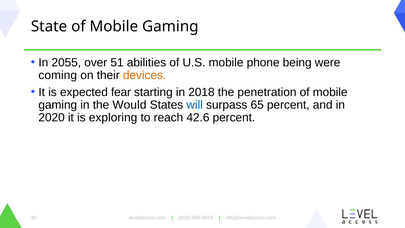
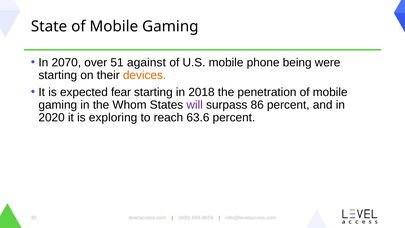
2055: 2055 -> 2070 (66, 62)
abilities: abilities -> against (146, 62)
coming: coming -> starting (58, 75)
Would: Would -> Whom (130, 105)
will colour: blue -> purple (195, 105)
65: 65 -> 86 (257, 105)
42.6: 42.6 -> 63.6 (198, 118)
